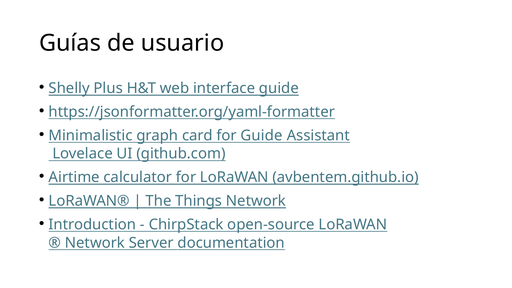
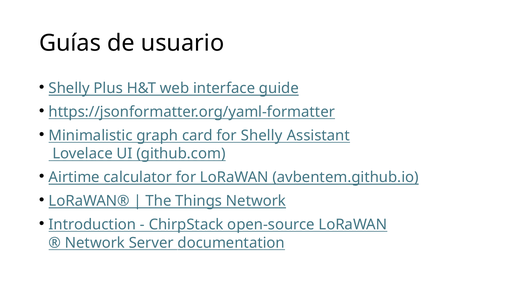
for Guide: Guide -> Shelly (262, 135)
